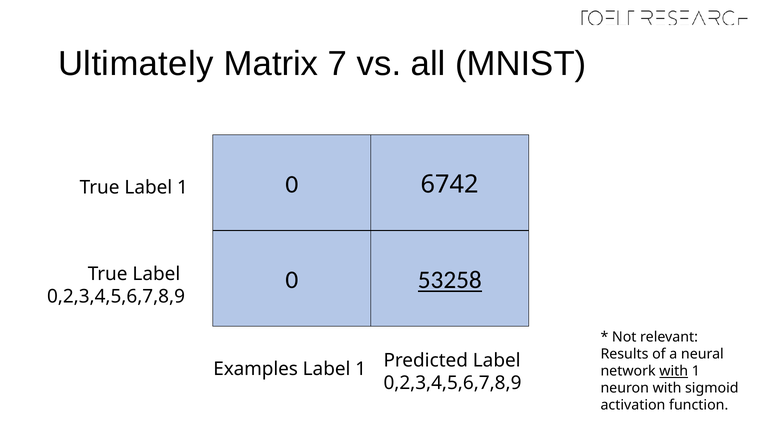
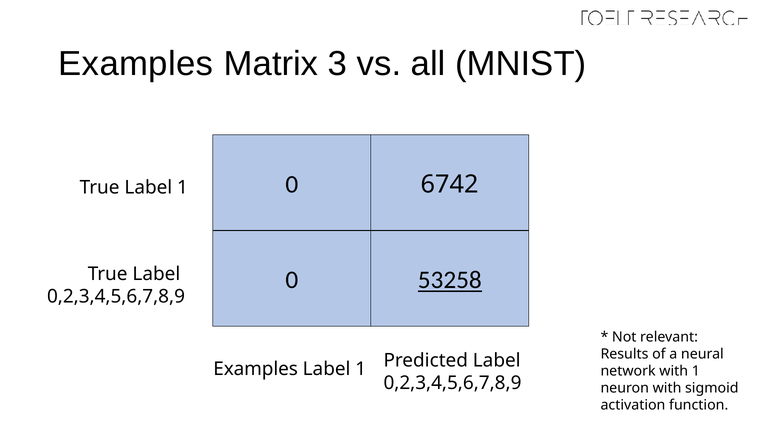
Ultimately: Ultimately -> Examples (136, 64)
7: 7 -> 3 (338, 64)
with underline: present -> none (674, 372)
